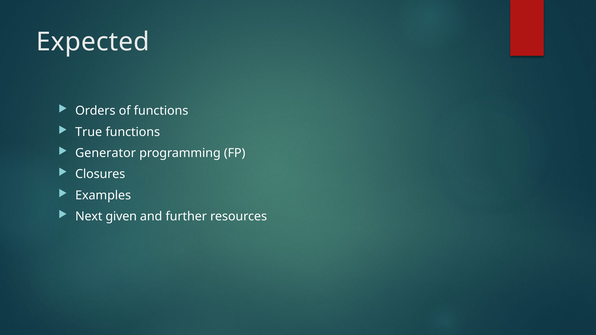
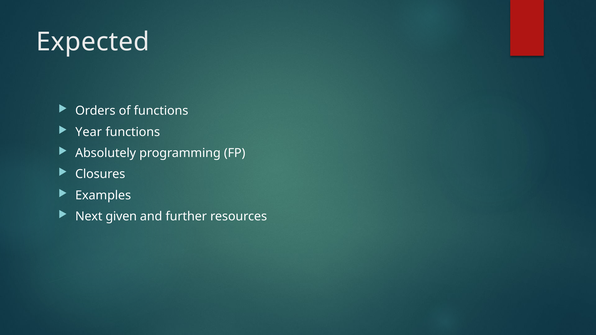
True: True -> Year (89, 132)
Generator: Generator -> Absolutely (106, 153)
